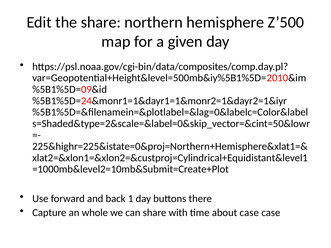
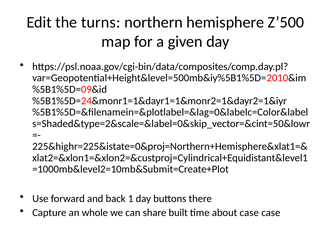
the share: share -> turns (101, 22)
with: with -> built (178, 213)
